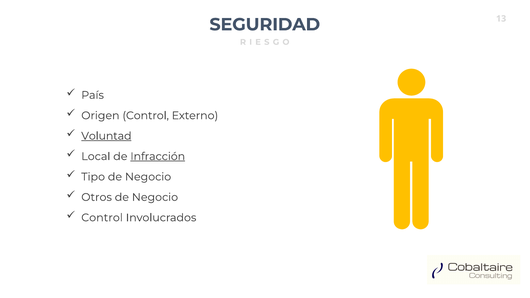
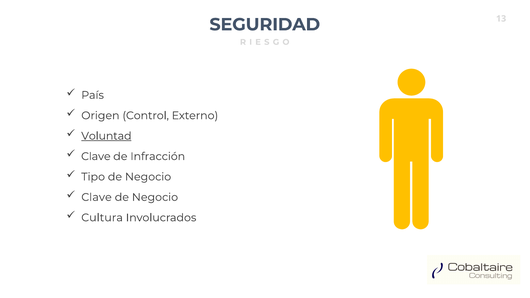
Local: Local -> Clave (96, 156)
Infracción underline: present -> none (158, 156)
Otros: Otros -> Clave (97, 197)
Control: Control -> Cultura (102, 218)
